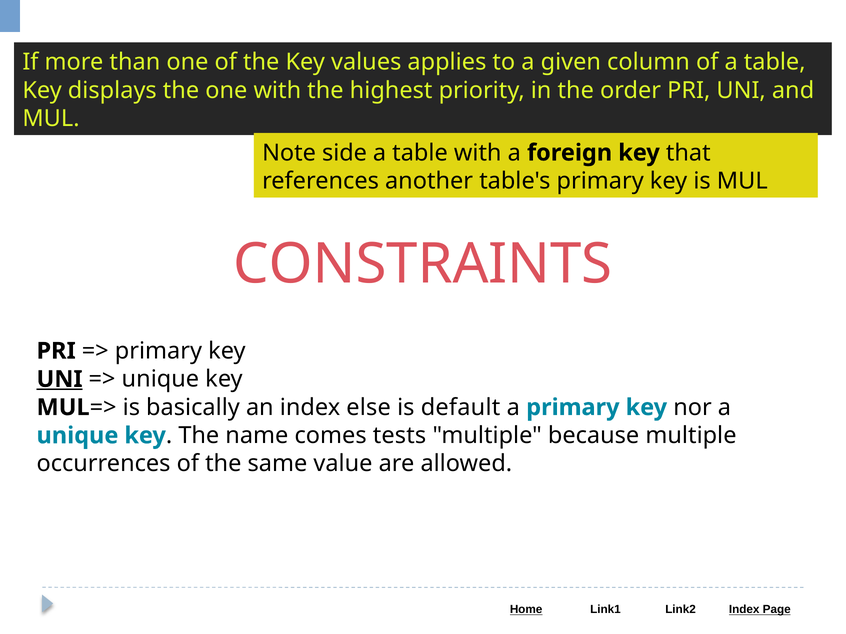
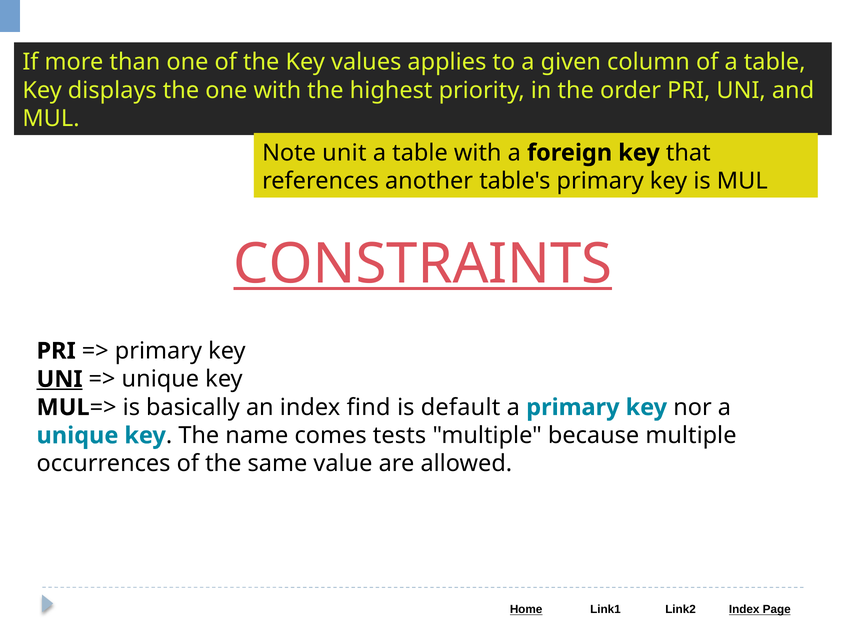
side: side -> unit (344, 153)
CONSTRAINTS underline: none -> present (423, 264)
else: else -> find (369, 408)
